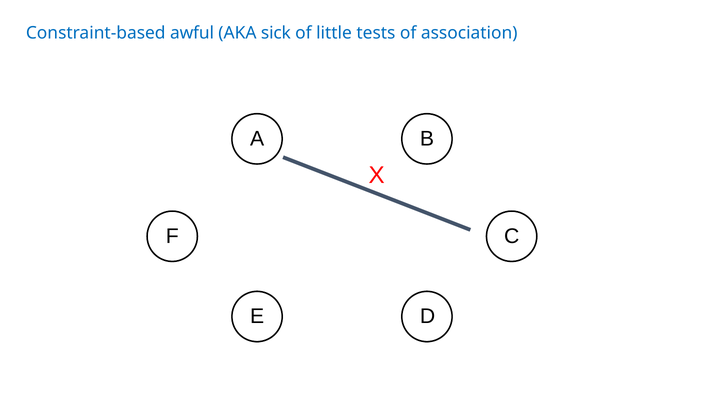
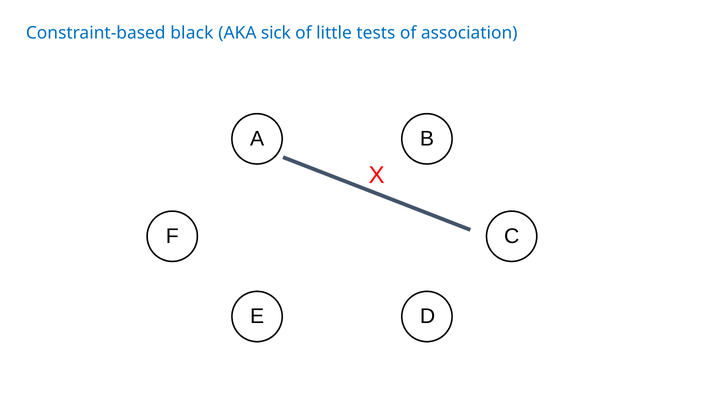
awful: awful -> black (192, 33)
